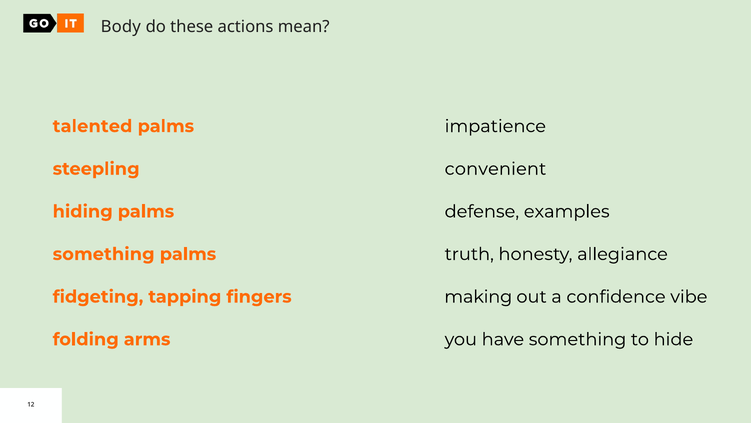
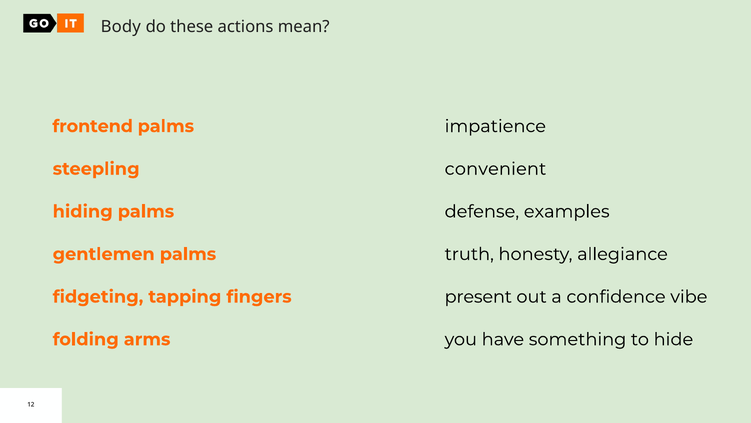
talented: talented -> frontend (93, 126)
something: something -> gentlemen (104, 254)
making: making -> present (478, 296)
